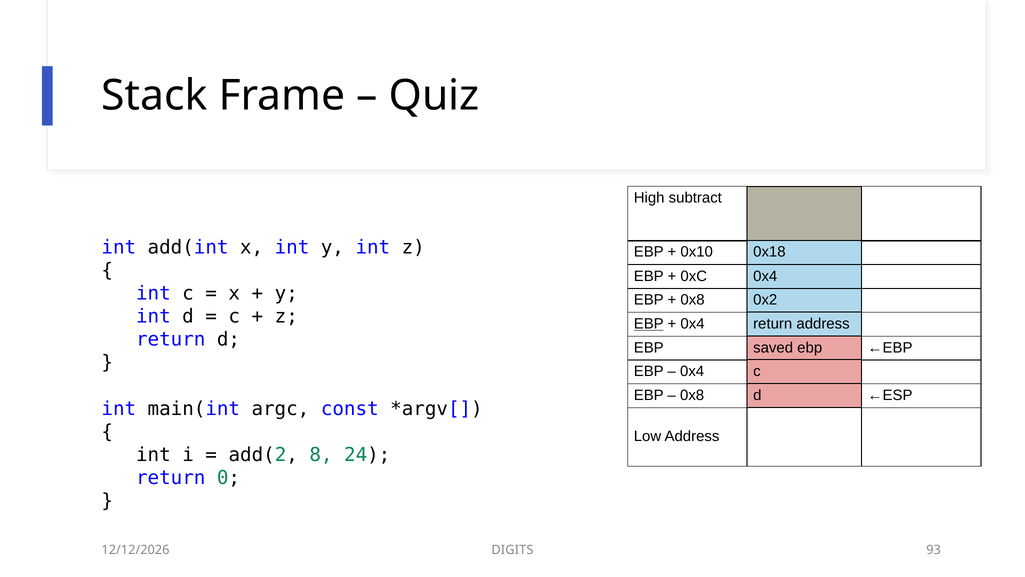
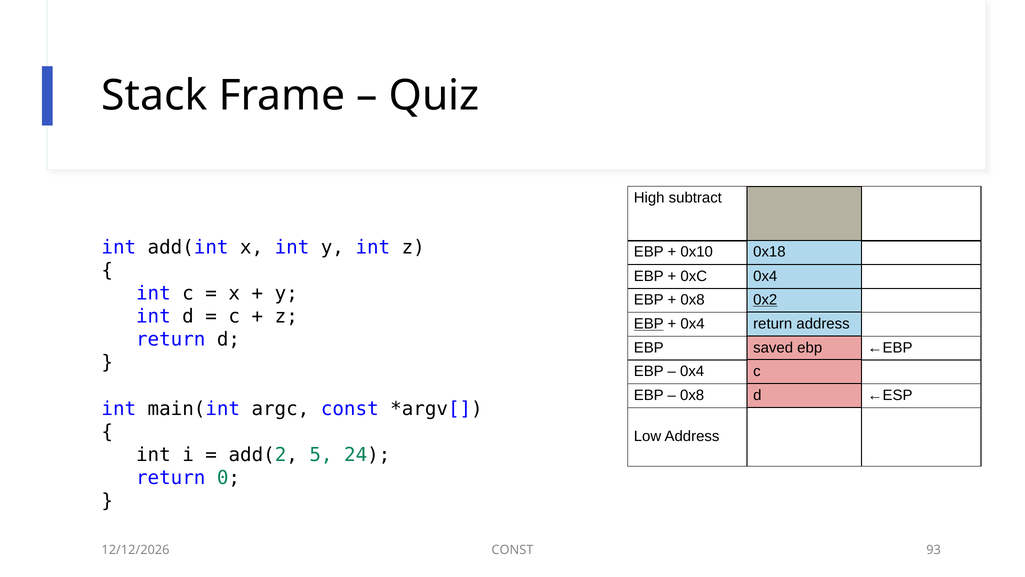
0x2 underline: none -> present (765, 300)
8: 8 -> 5 (321, 455)
DIGITS: DIGITS -> CONST (512, 550)
